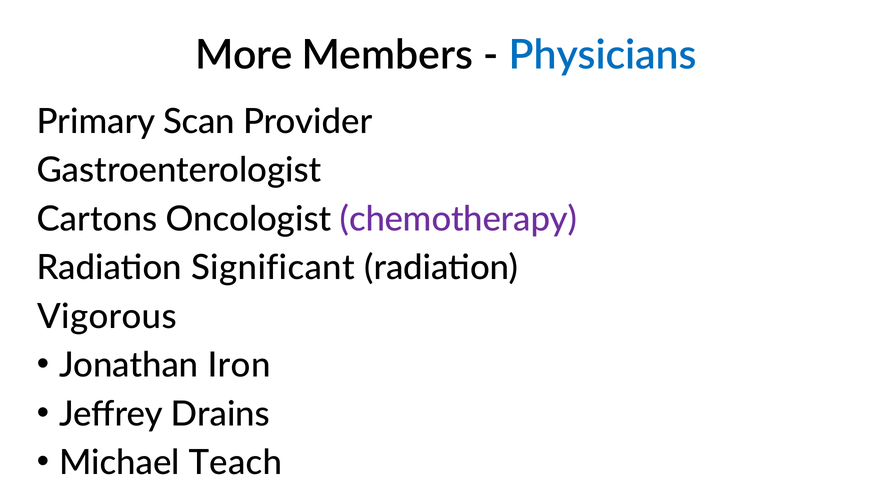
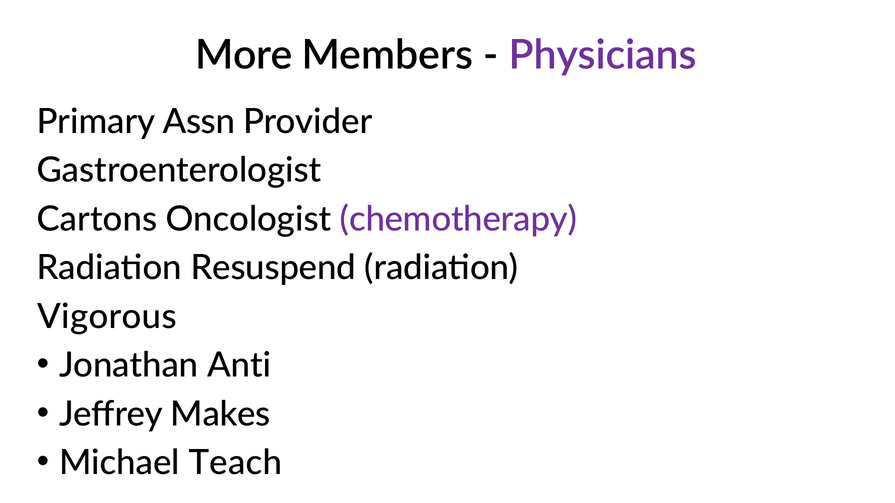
Physicians colour: blue -> purple (603, 55)
Scan: Scan -> Assn (199, 122)
Significant: Significant -> Resuspend (273, 268)
Iron: Iron -> Anti (239, 366)
Drains: Drains -> Makes (220, 414)
